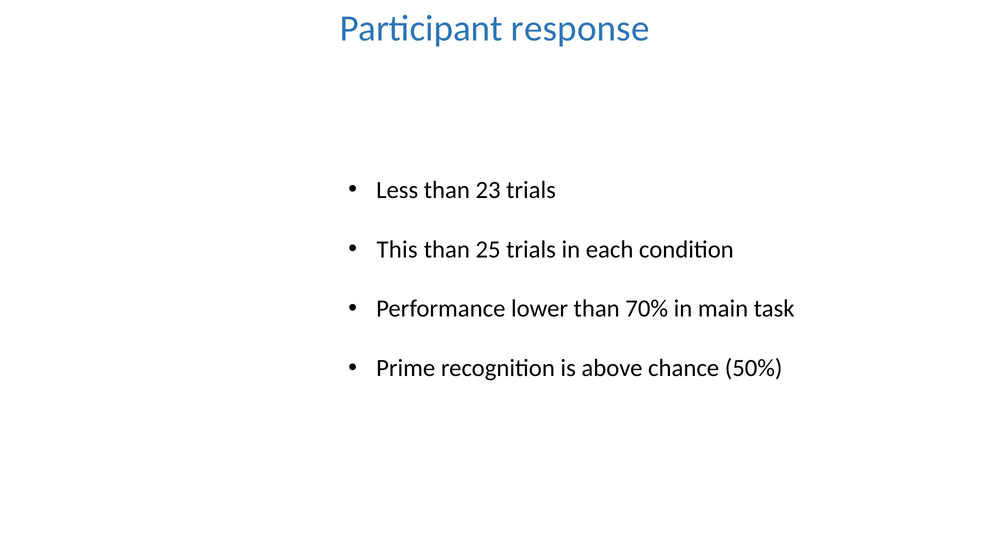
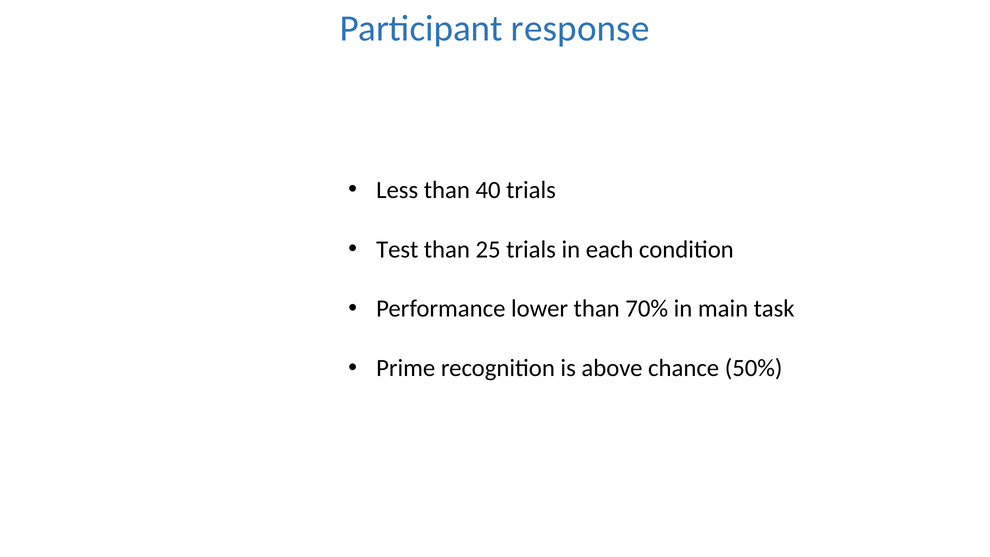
23: 23 -> 40 (488, 190)
This: This -> Test (397, 249)
